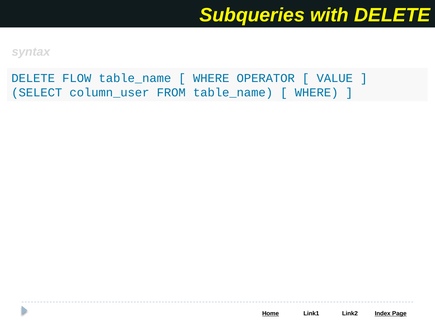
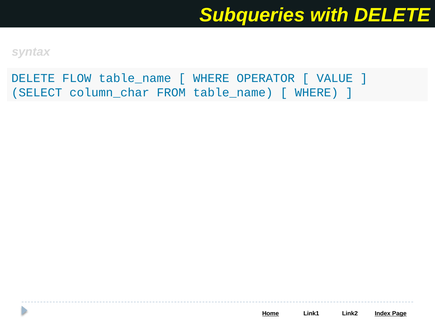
column_user: column_user -> column_char (109, 93)
